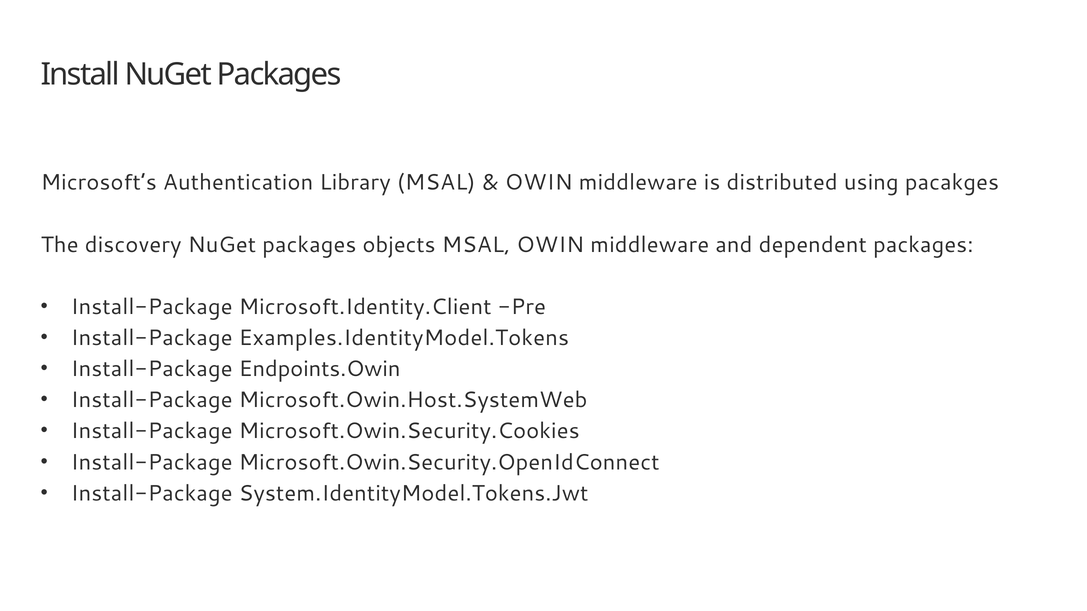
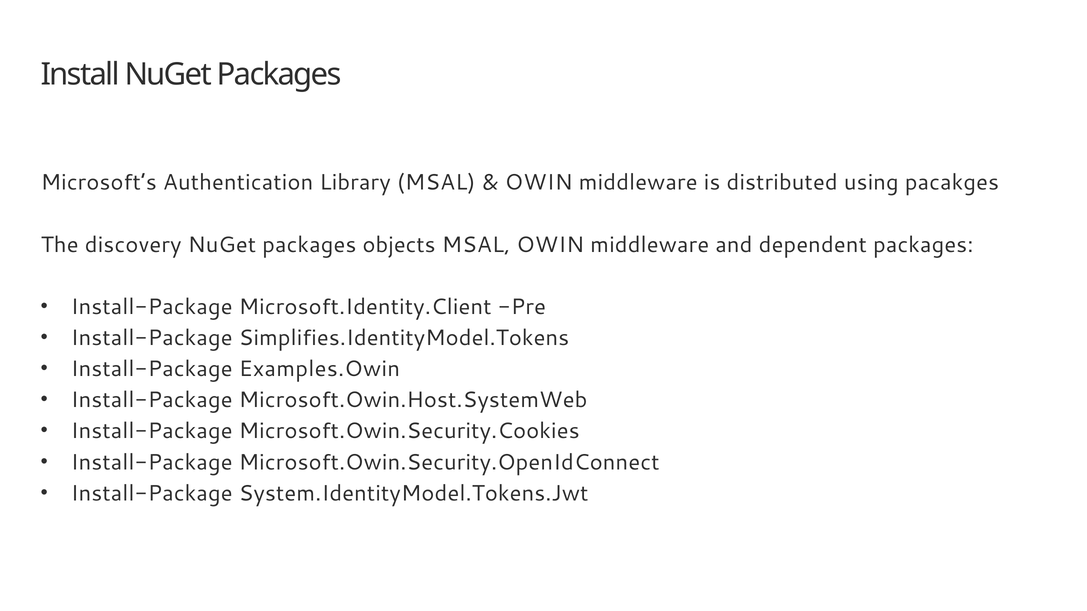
Examples.IdentityModel.Tokens: Examples.IdentityModel.Tokens -> Simplifies.IdentityModel.Tokens (404, 338)
Endpoints.Owin: Endpoints.Owin -> Examples.Owin (319, 369)
